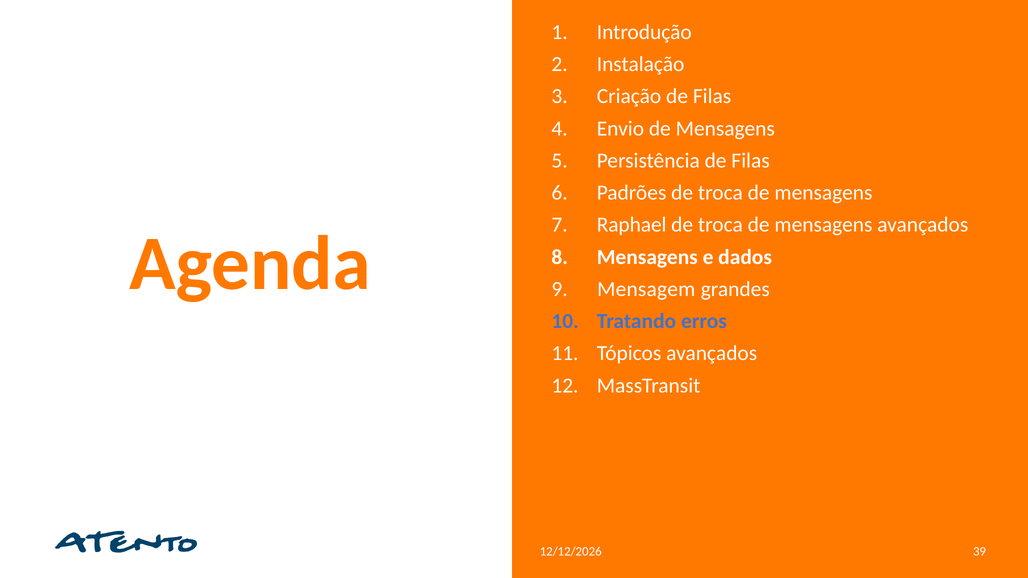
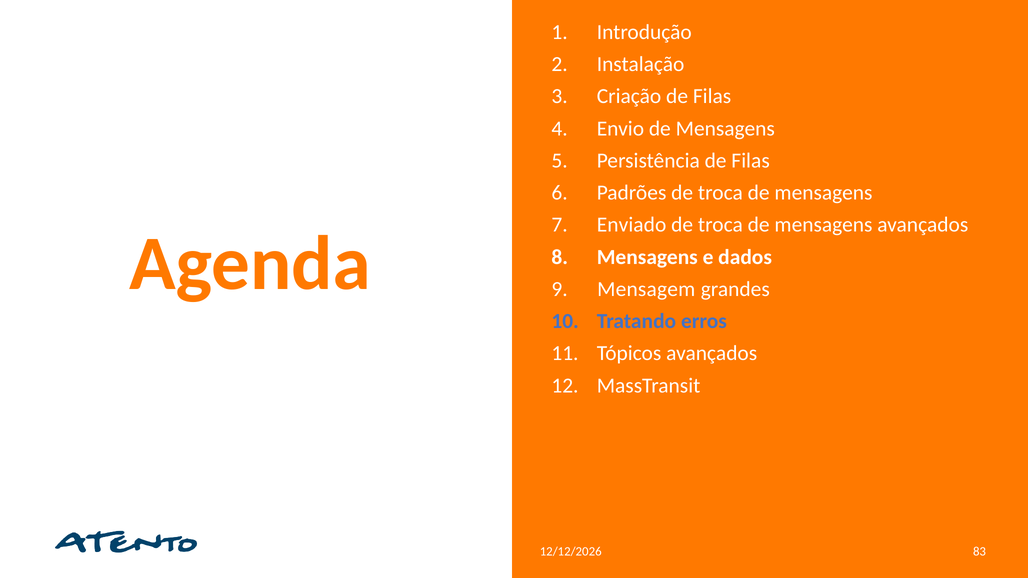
Raphael: Raphael -> Enviado (632, 225)
39: 39 -> 83 (980, 552)
